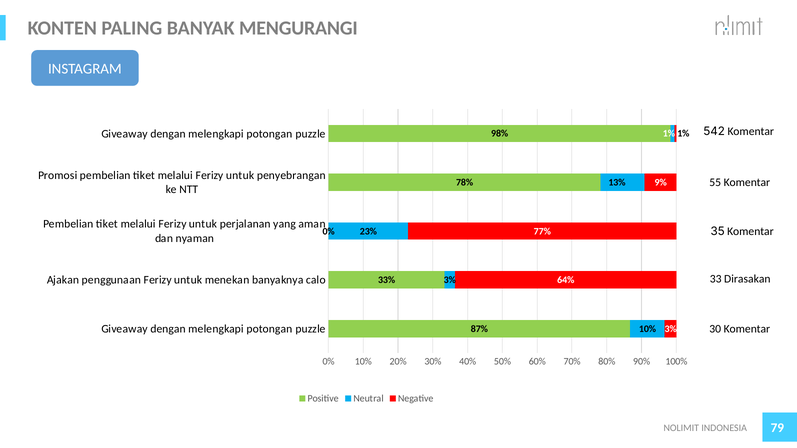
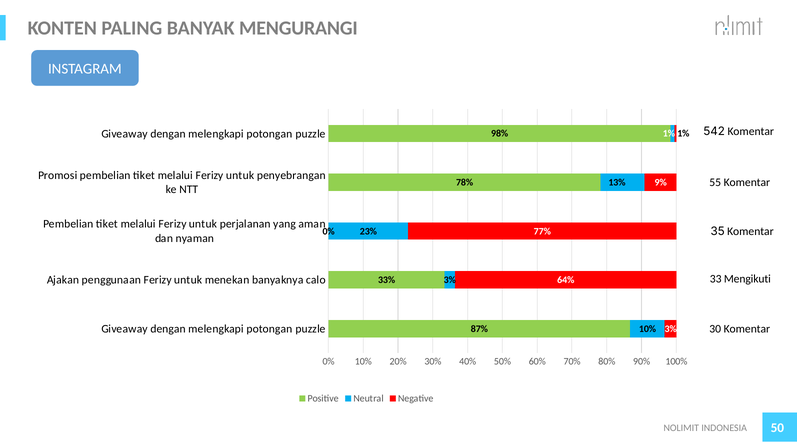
Dirasakan: Dirasakan -> Mengikuti (747, 279)
79: 79 -> 50 (777, 428)
